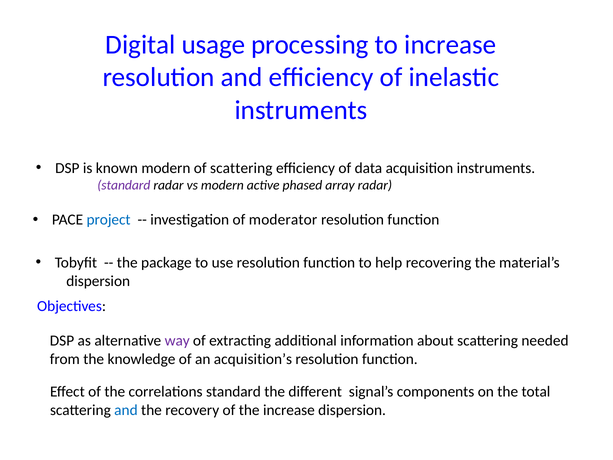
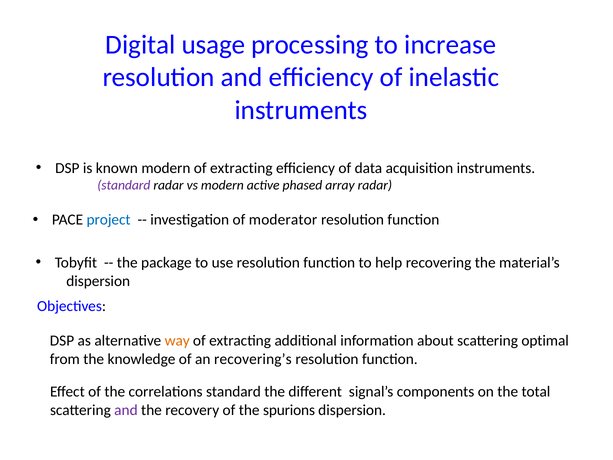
scattering: scattering -> extracting (241, 168)
way colour: purple -> orange (177, 340)
needed: needed -> optimal (545, 340)
acquisition’s: acquisition’s -> recovering’s (253, 359)
and colour: blue -> purple (126, 410)
the increase: increase -> spurions (289, 410)
